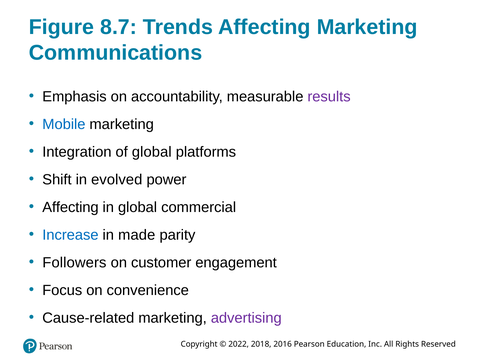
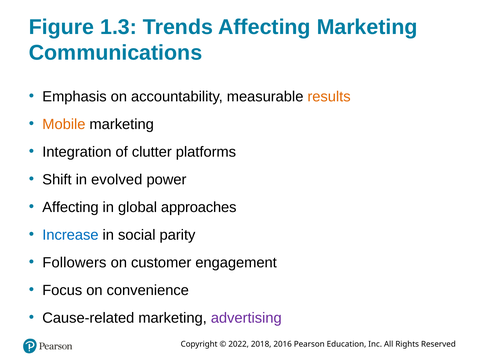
8.7: 8.7 -> 1.3 (119, 27)
results colour: purple -> orange (329, 96)
Mobile colour: blue -> orange (64, 124)
of global: global -> clutter (152, 152)
commercial: commercial -> approaches (199, 207)
made: made -> social (137, 235)
